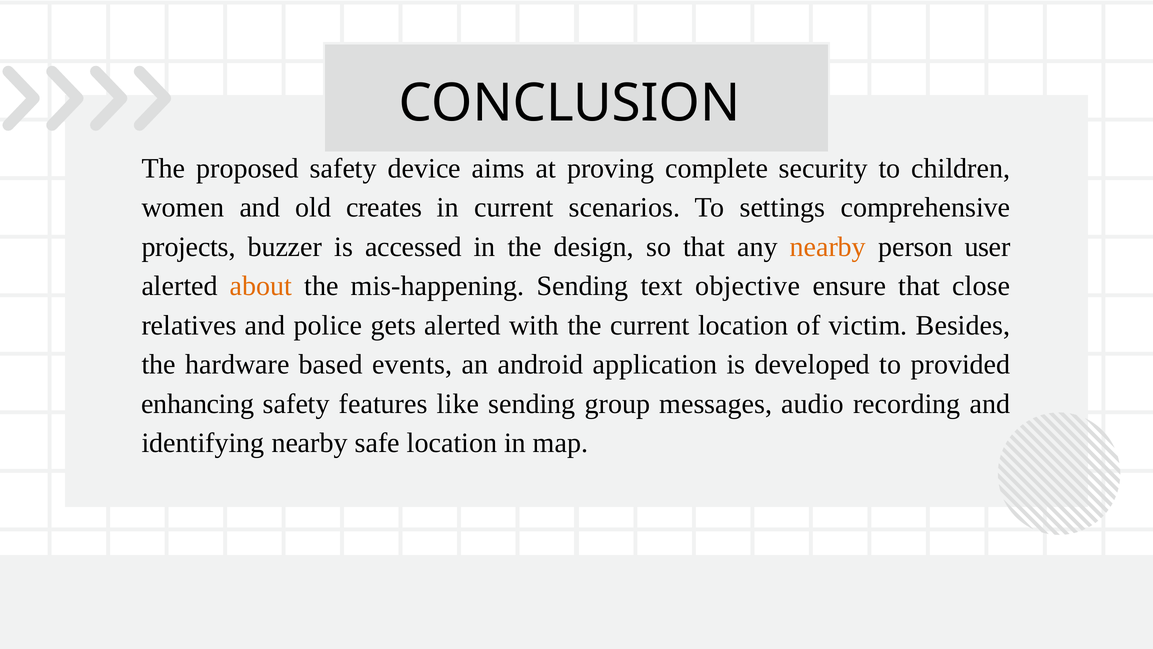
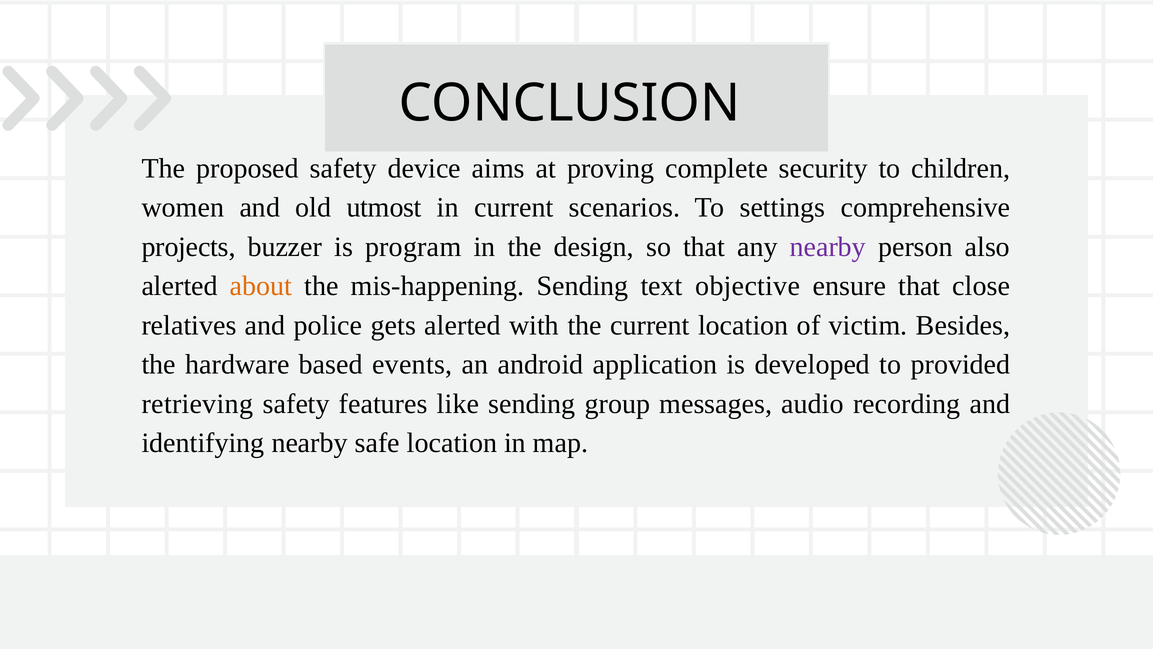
creates: creates -> utmost (384, 208)
accessed: accessed -> program (413, 247)
nearby colour: orange -> purple (828, 247)
user: user -> also (987, 247)
enhancing: enhancing -> retrieving (197, 404)
